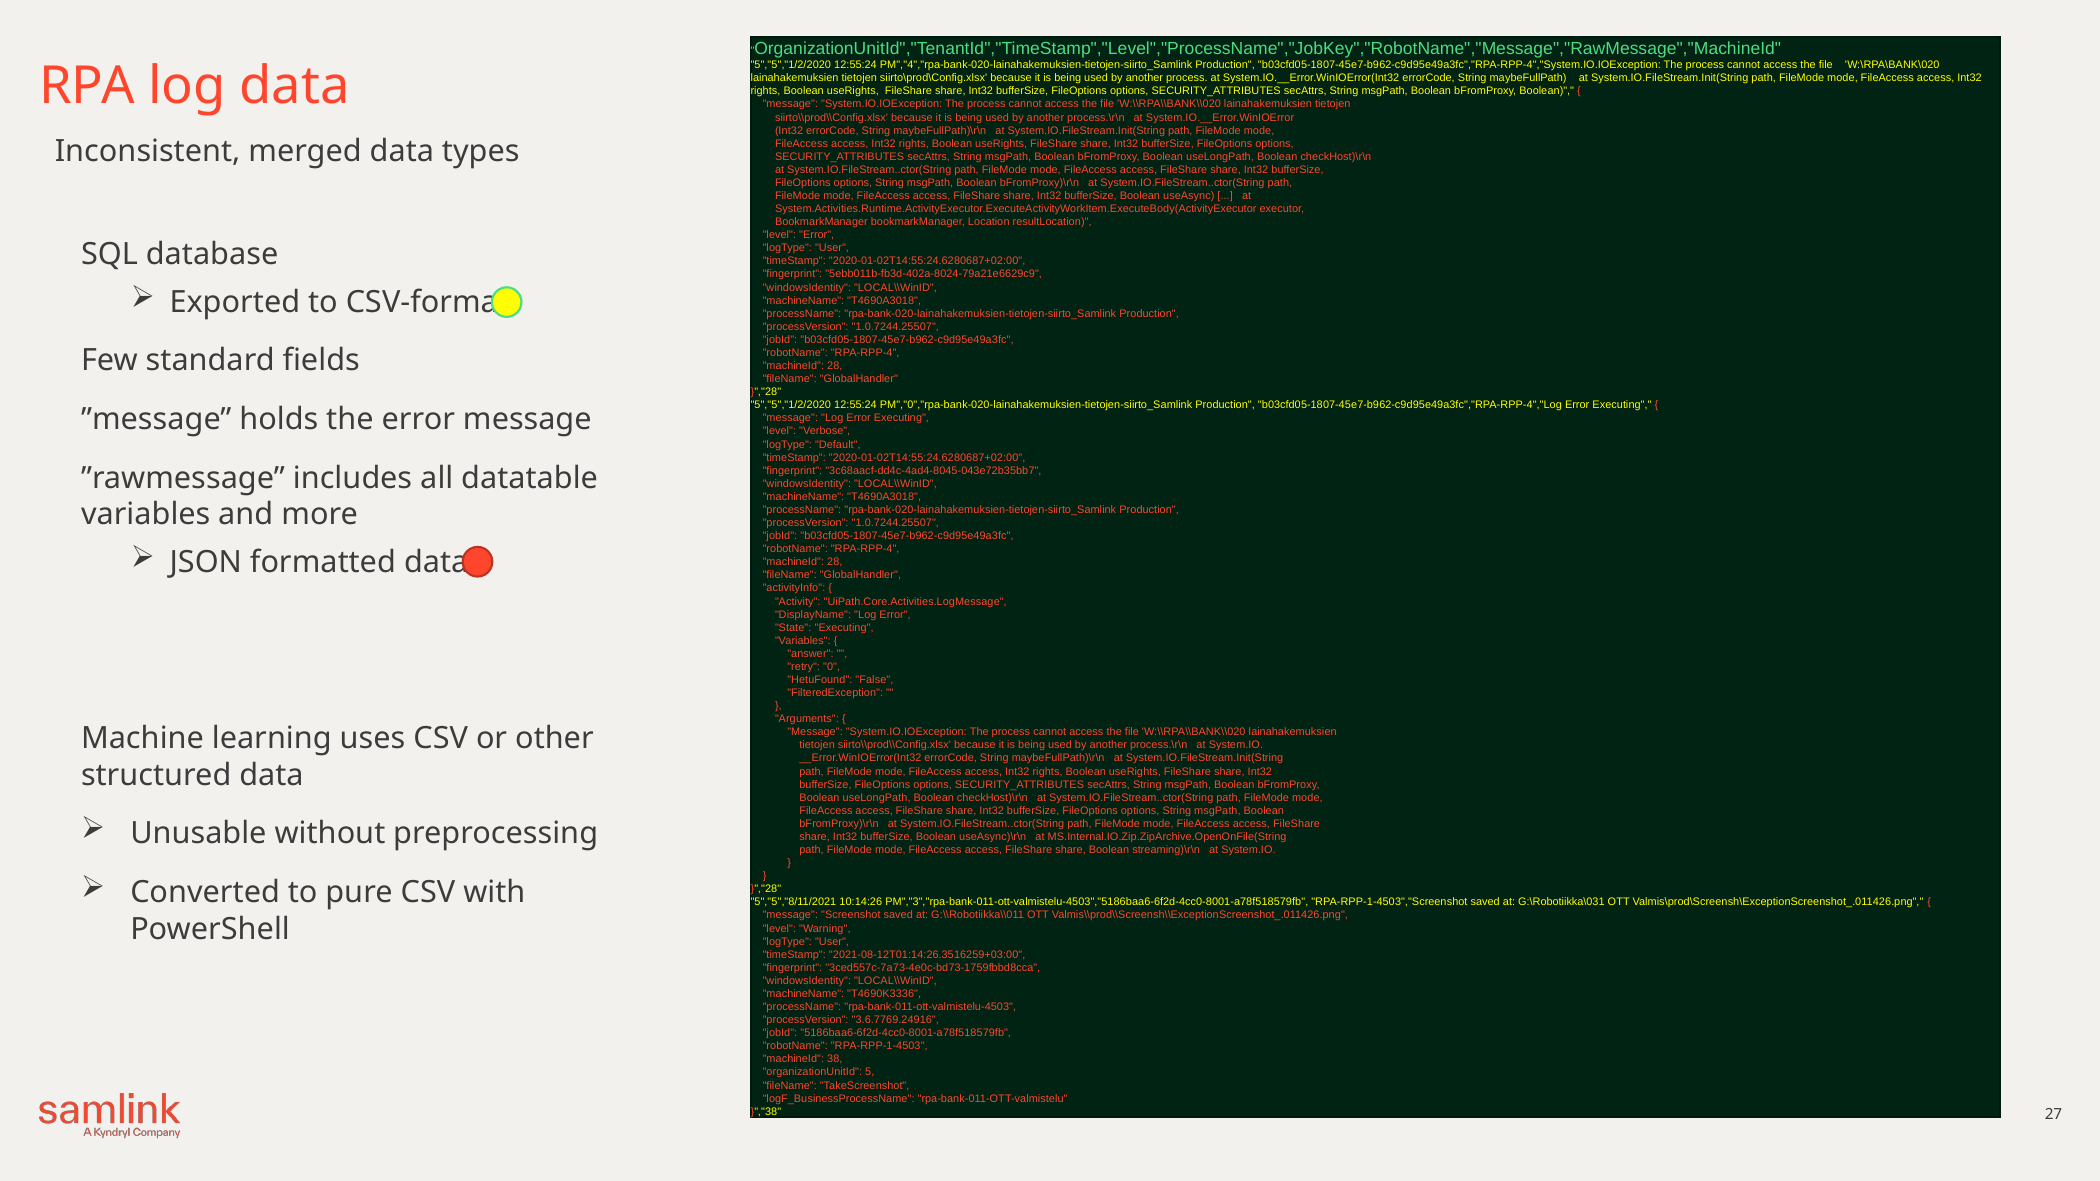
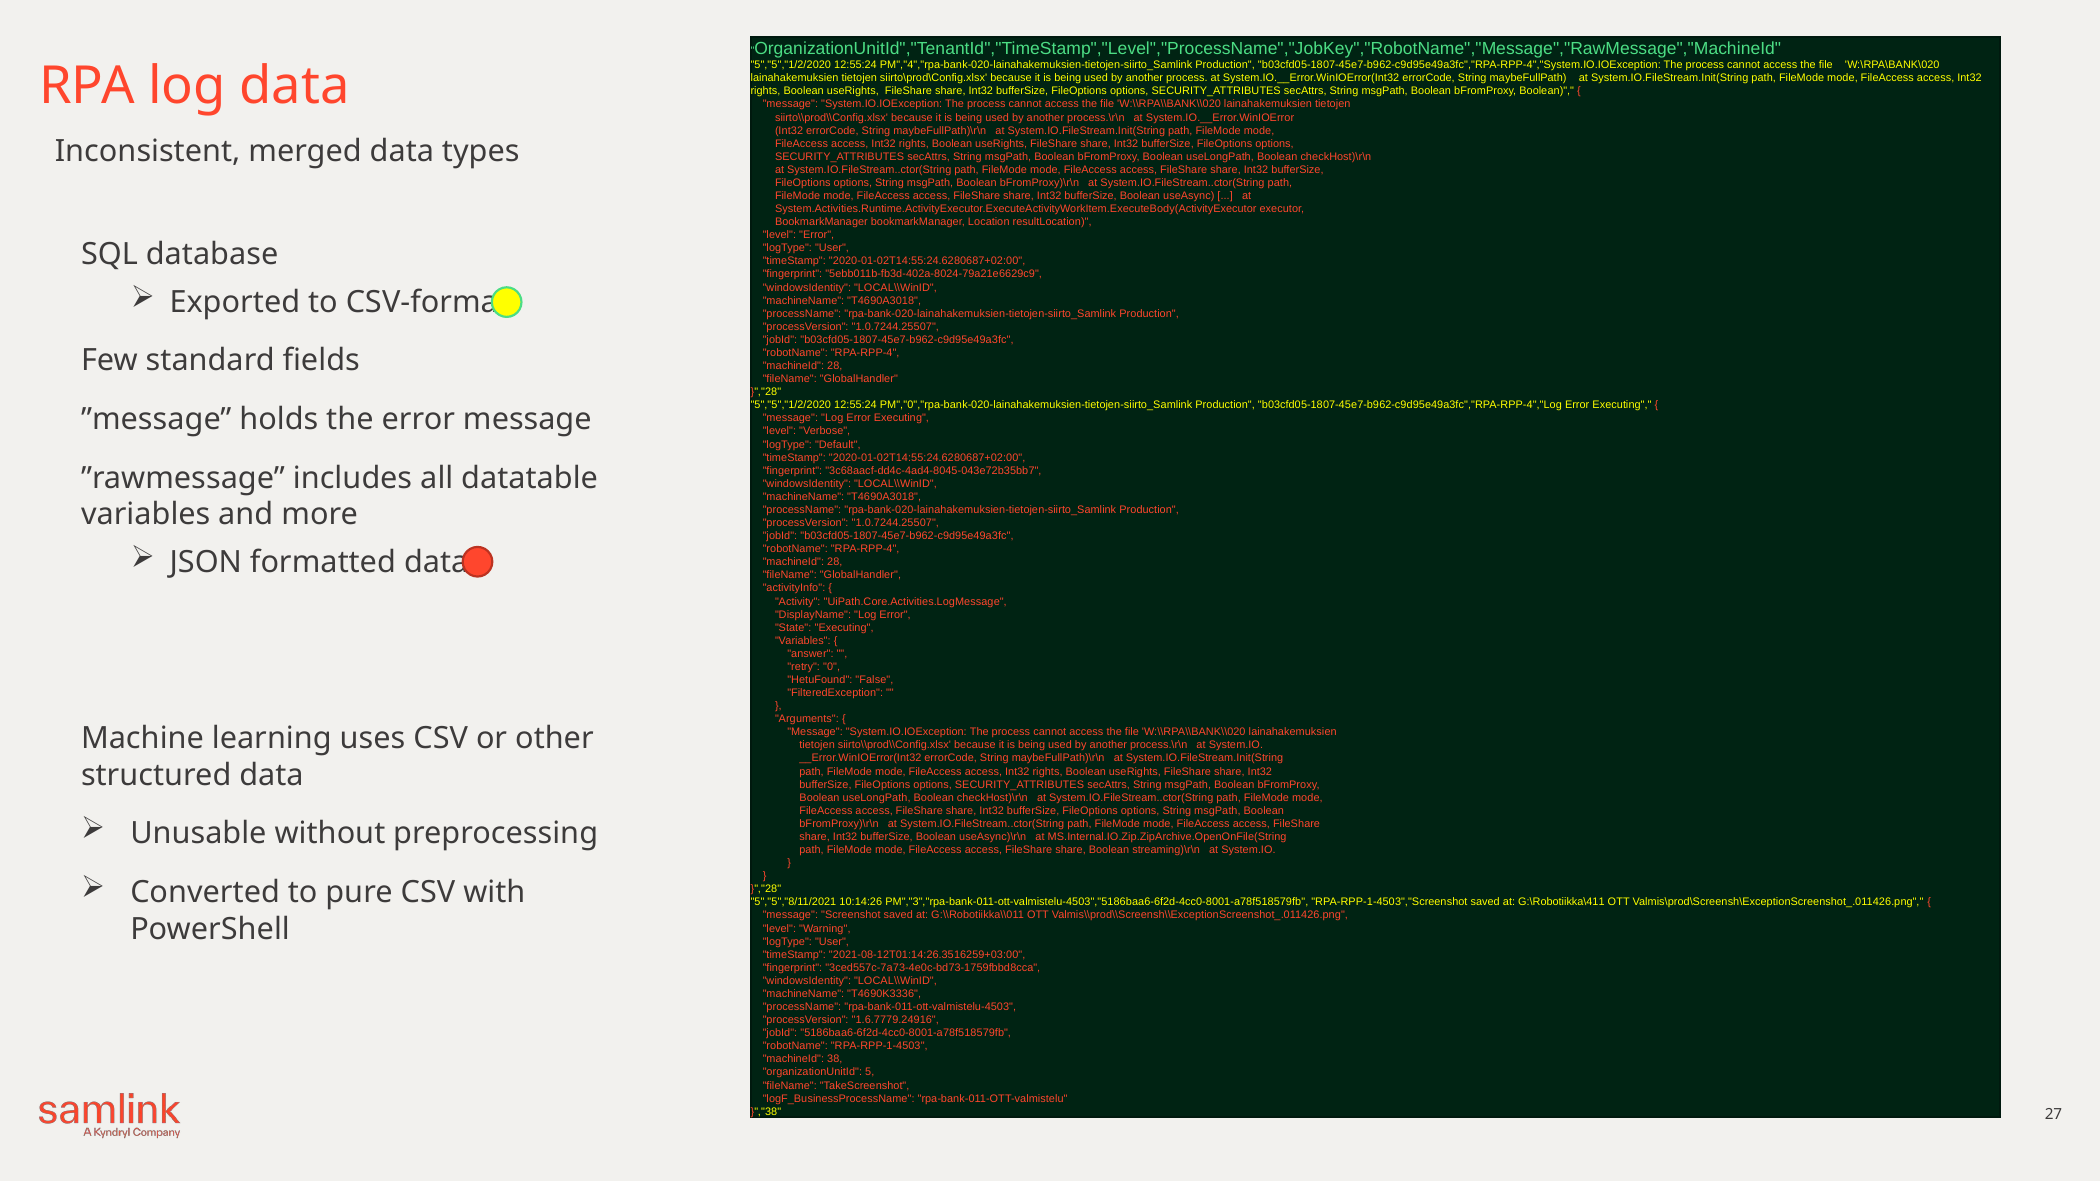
G:\Robotiikka\031: G:\Robotiikka\031 -> G:\Robotiikka\411 (1561, 902)
3.6.7769.24916: 3.6.7769.24916 -> 1.6.7779.24916 (895, 1020)
